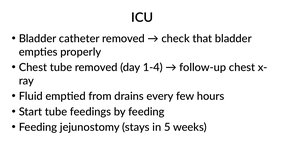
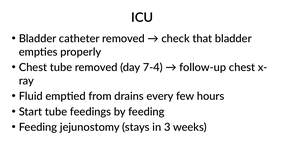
1-4: 1-4 -> 7-4 (153, 68)
5: 5 -> 3 (167, 128)
